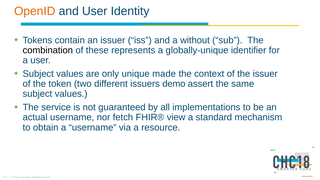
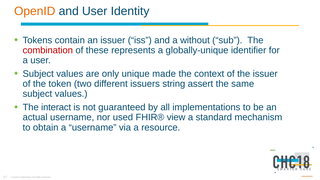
combination colour: black -> red (48, 50)
demo: demo -> string (174, 84)
service: service -> interact (56, 107)
fetch: fetch -> used (123, 117)
